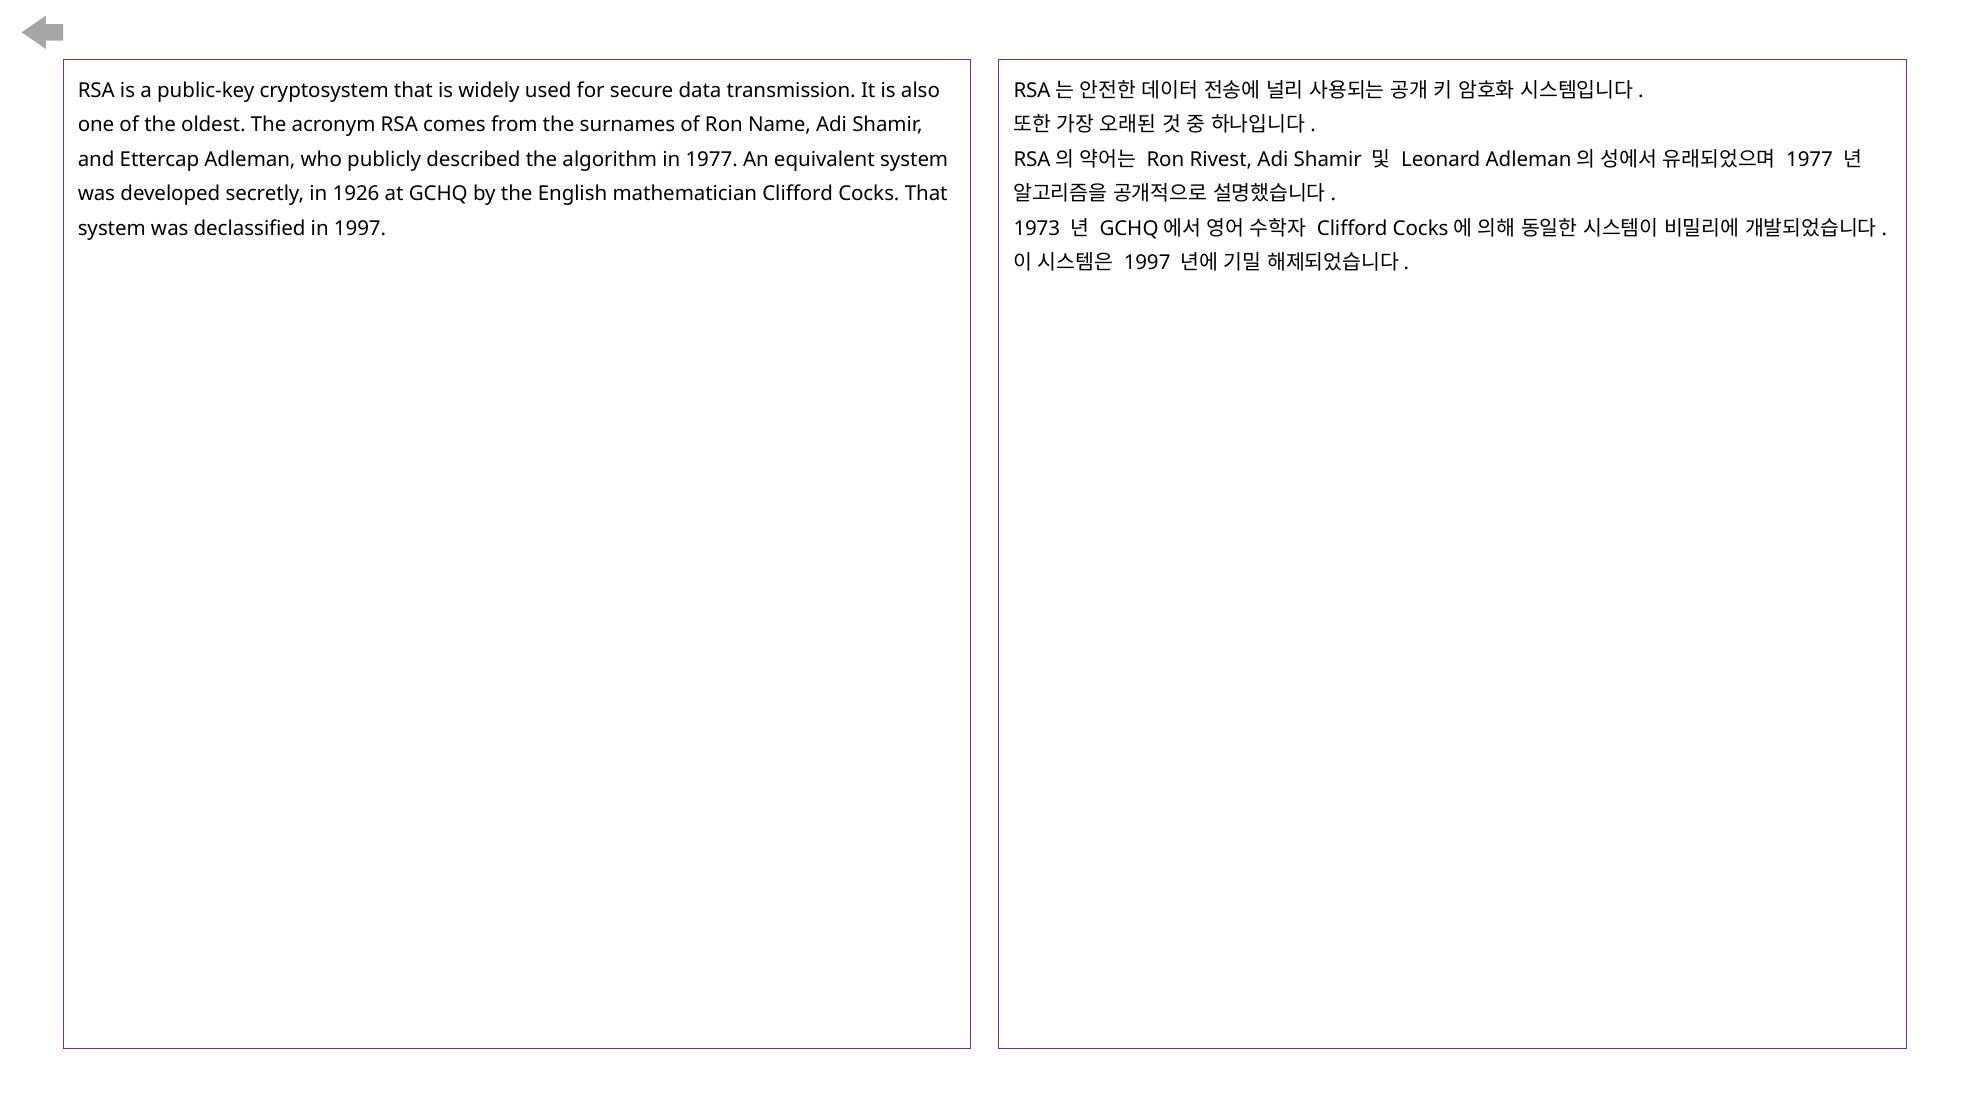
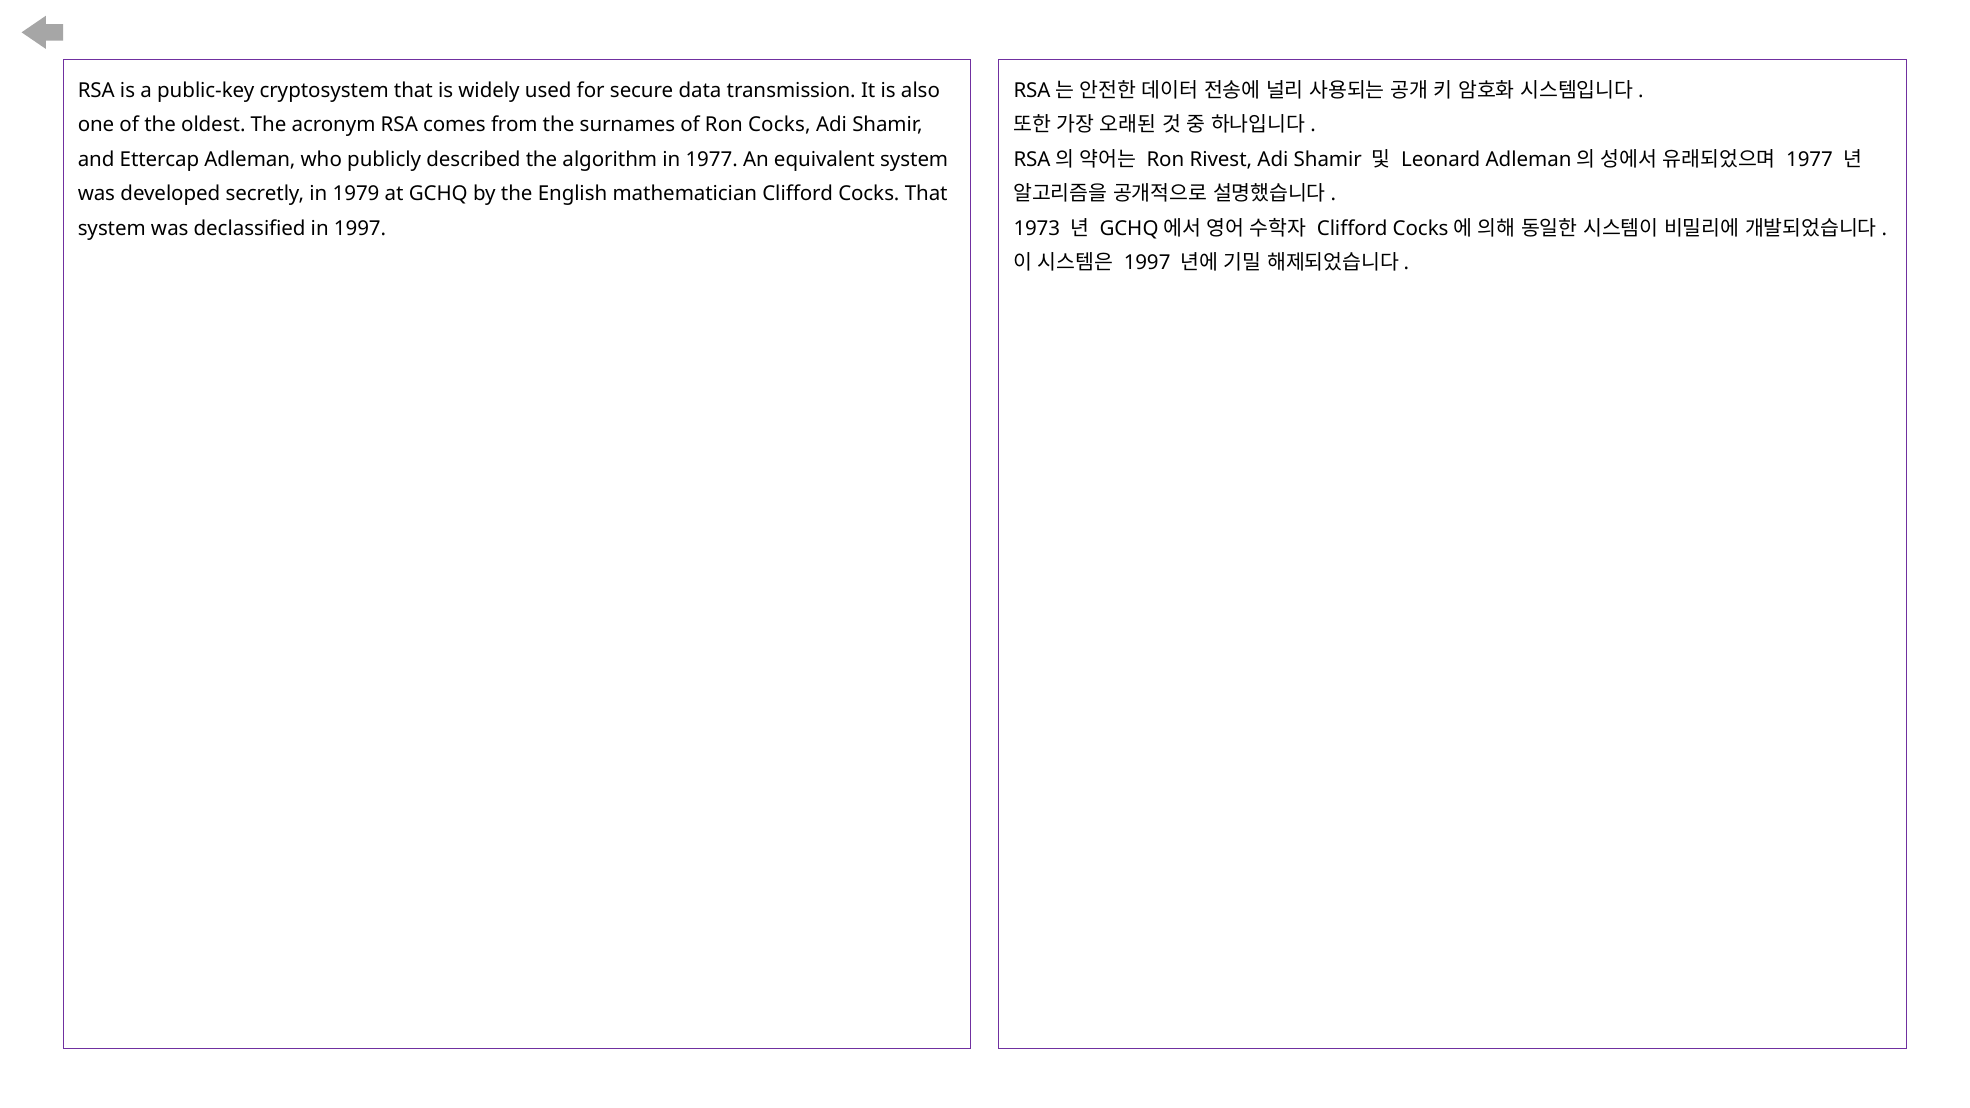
Ron Name: Name -> Cocks (779, 125)
1926: 1926 -> 1979 (356, 194)
